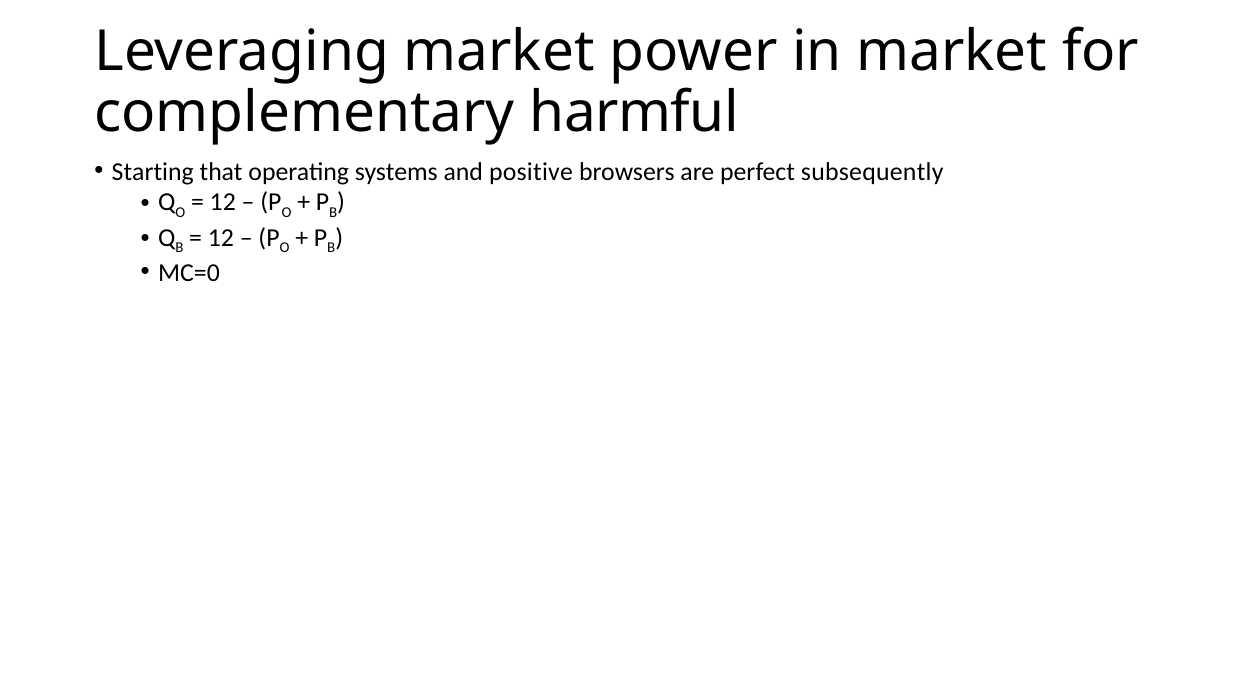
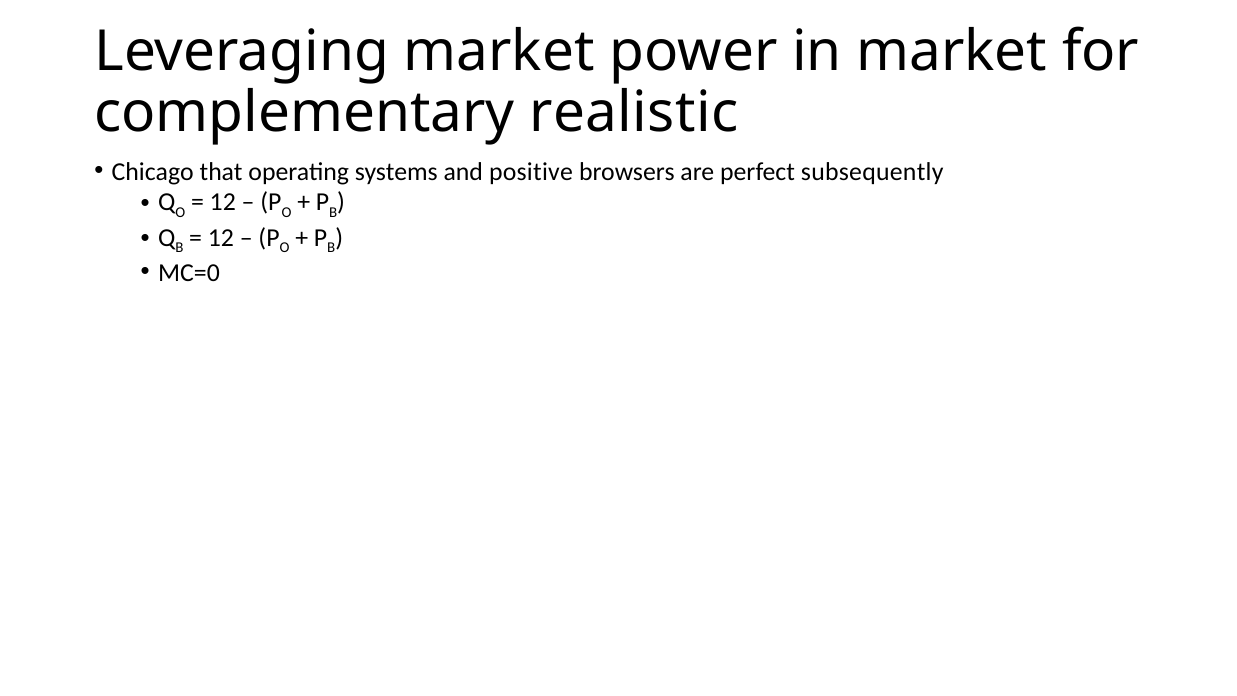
harmful: harmful -> realistic (634, 113)
Starting: Starting -> Chicago (153, 171)
